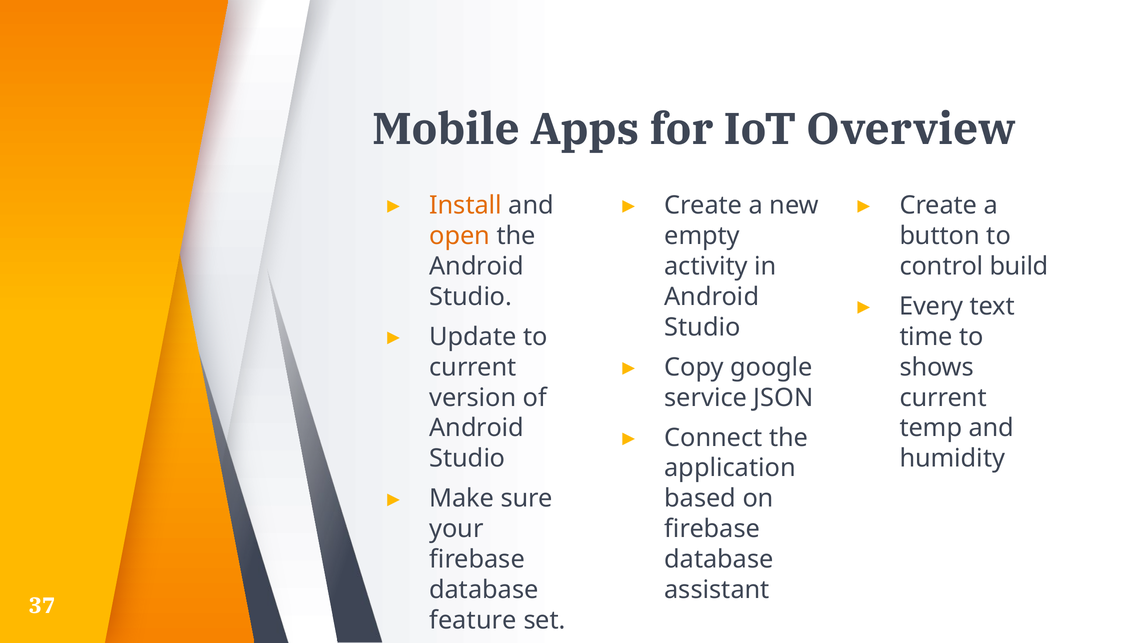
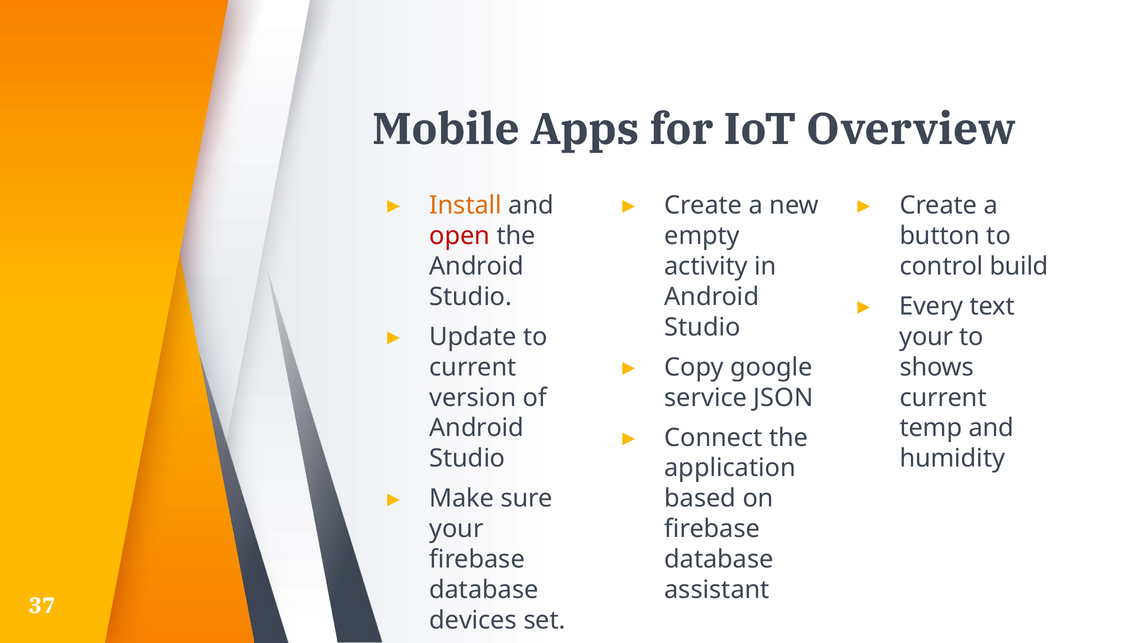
open colour: orange -> red (460, 236)
time: time -> your (926, 337)
feature: feature -> devices (473, 620)
